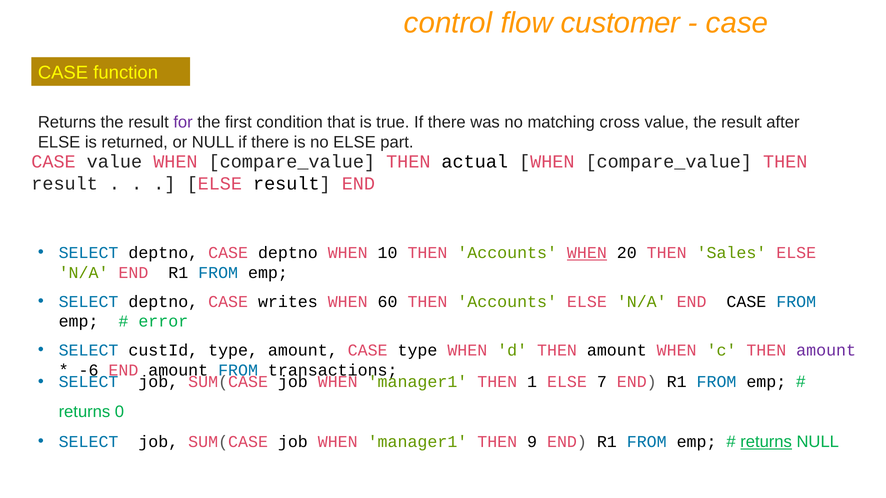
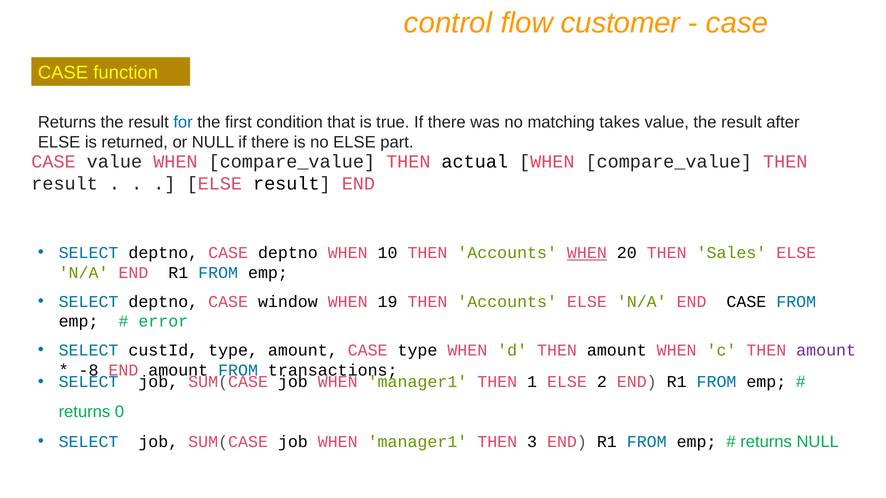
for colour: purple -> blue (183, 122)
cross: cross -> takes (620, 122)
writes: writes -> window (288, 302)
60: 60 -> 19 (388, 302)
-6: -6 -> -8 (89, 370)
7: 7 -> 2 (602, 382)
9: 9 -> 3 (532, 442)
returns underline: present -> none (766, 442)
